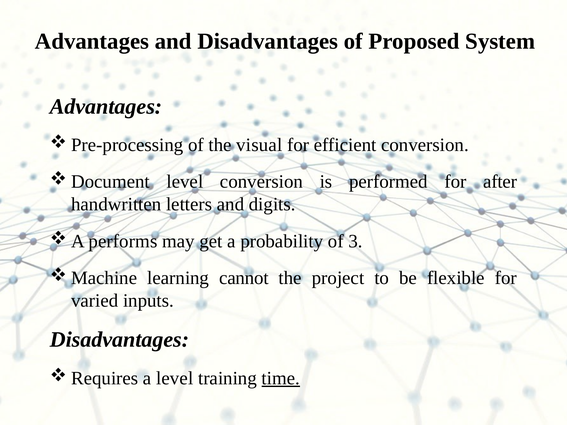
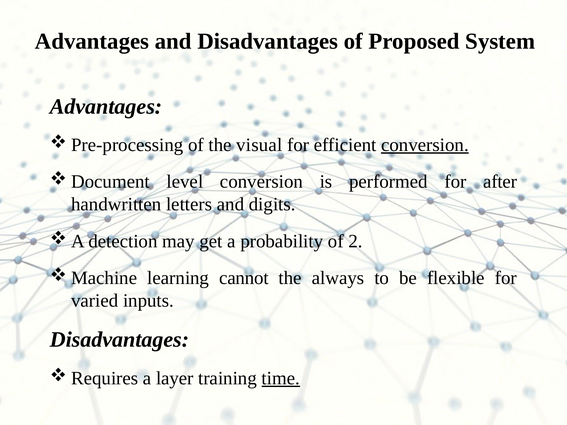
conversion underline: none -> present (425, 145)
performs: performs -> detection (123, 241)
3: 3 -> 2 (356, 241)
project: project -> always (338, 278)
a level: level -> layer (175, 378)
